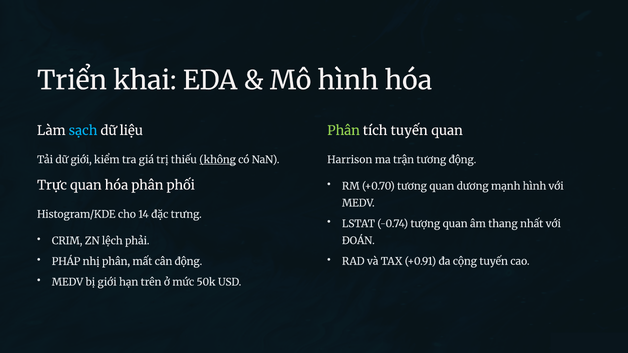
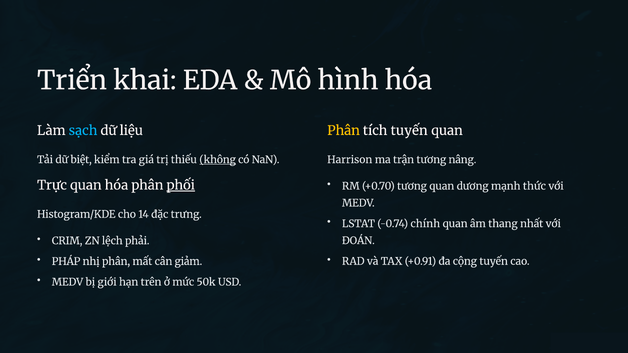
Phân colour: light green -> yellow (344, 131)
dữ giới: giới -> biệt (81, 160)
tương động: động -> nâng (462, 160)
mạnh hình: hình -> thức (534, 186)
phối underline: none -> present (181, 185)
tượng: tượng -> chính (425, 224)
cân động: động -> giảm (188, 262)
